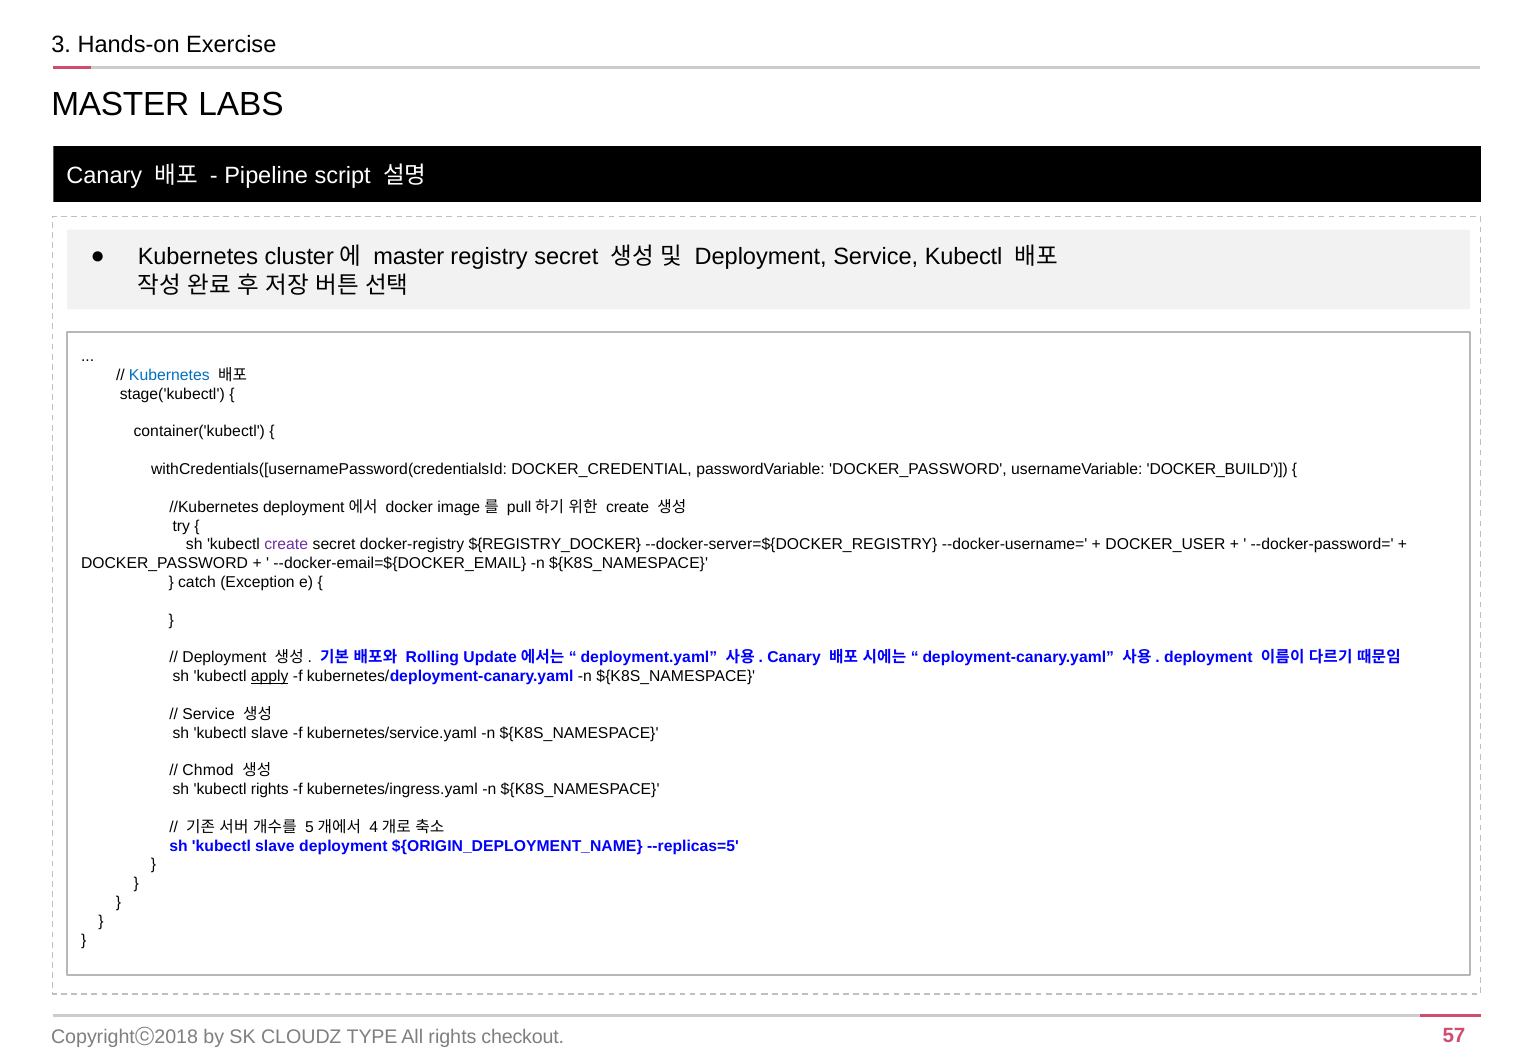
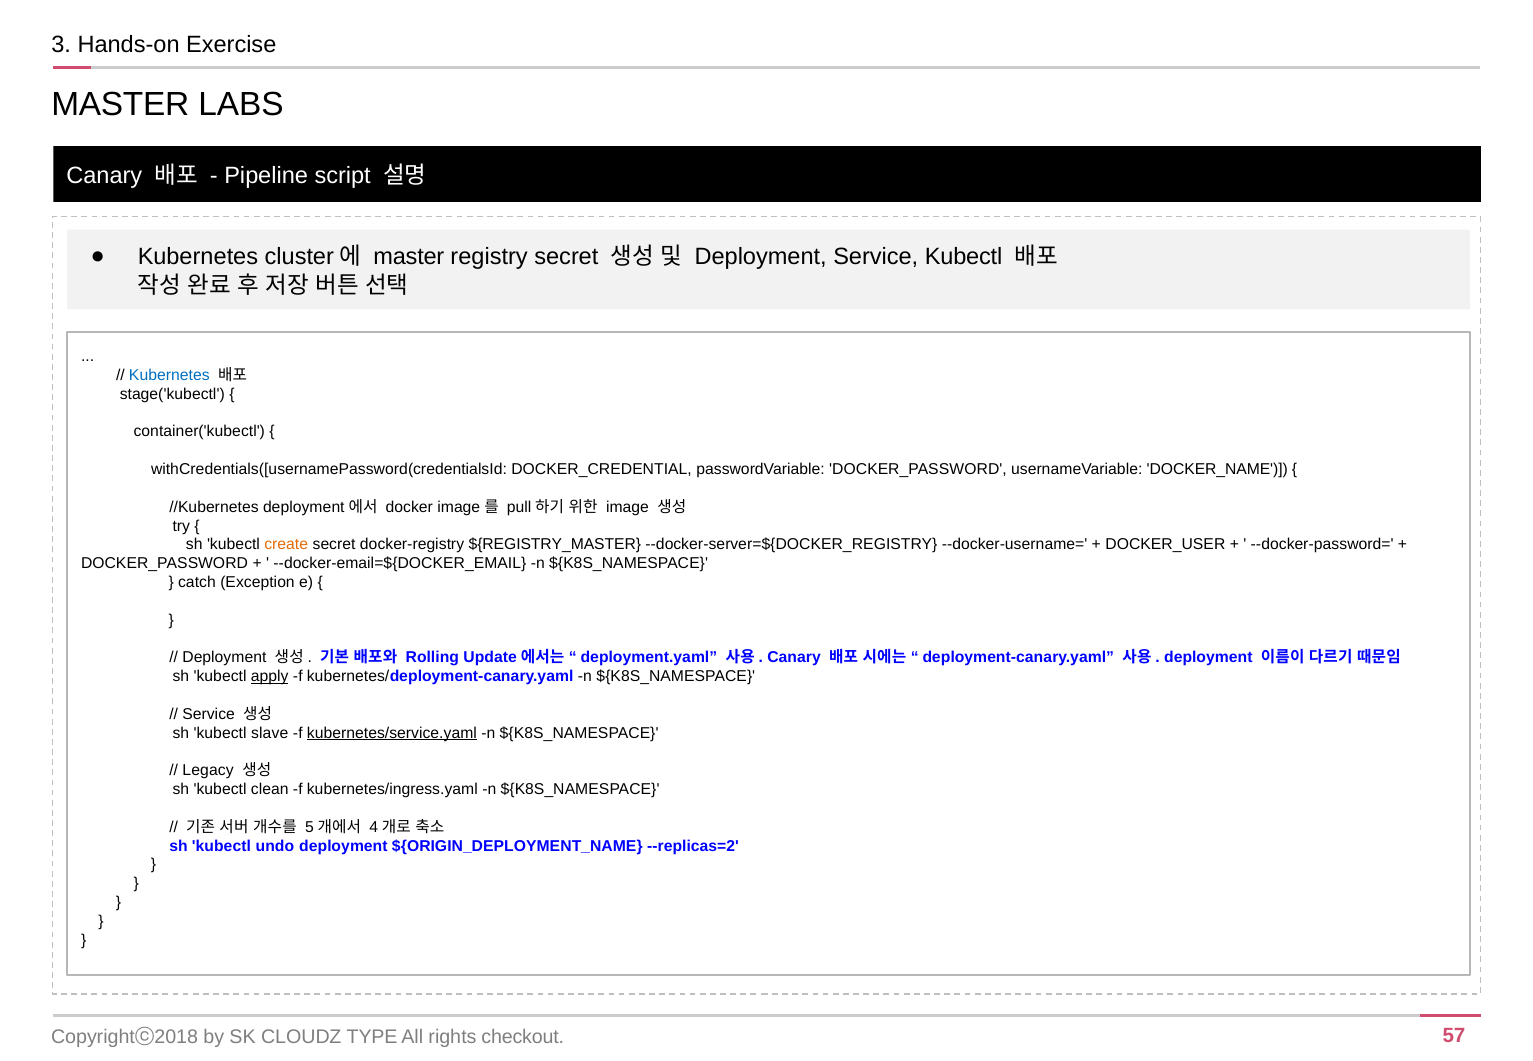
DOCKER_BUILD: DOCKER_BUILD -> DOCKER_NAME (1217, 470)
create: create -> image (628, 507)
create colour: purple -> orange (286, 545)
${REGISTRY_DOCKER: ${REGISTRY_DOCKER -> ${REGISTRY_MASTER (555, 545)
kubernetes/service.yaml underline: none -> present (392, 733)
Chmod: Chmod -> Legacy (208, 771)
kubectl rights: rights -> clean (270, 790)
slave: slave -> undo (275, 846)
--replicas=5: --replicas=5 -> --replicas=2 (693, 846)
